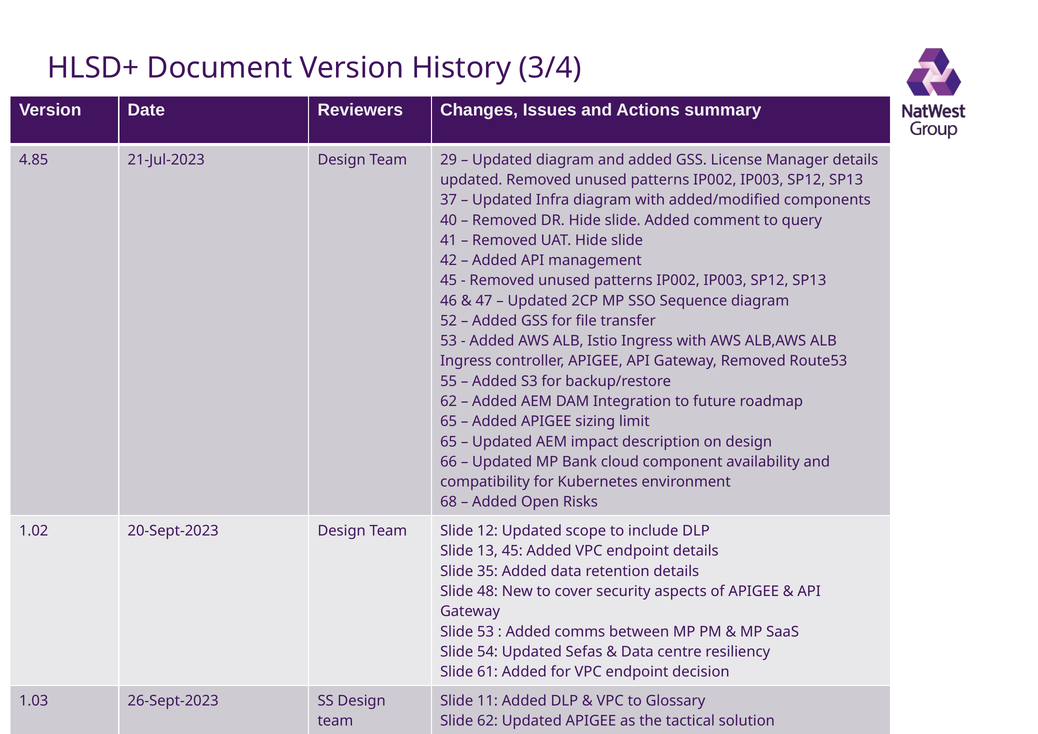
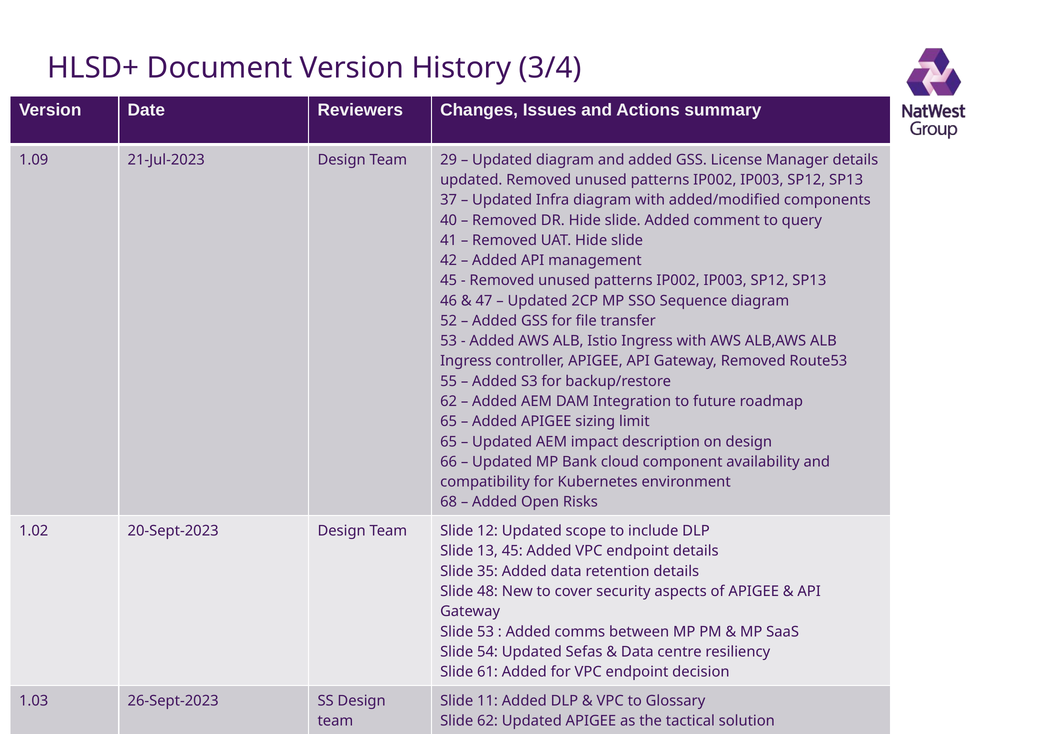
4.85: 4.85 -> 1.09 (34, 160)
